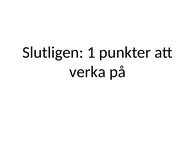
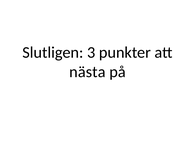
1: 1 -> 3 (91, 52)
verka: verka -> nästa (87, 72)
